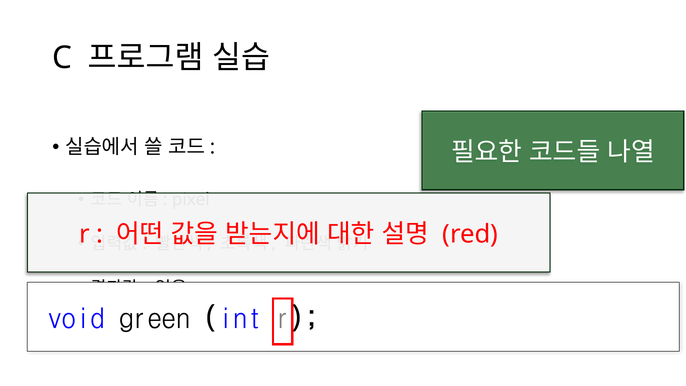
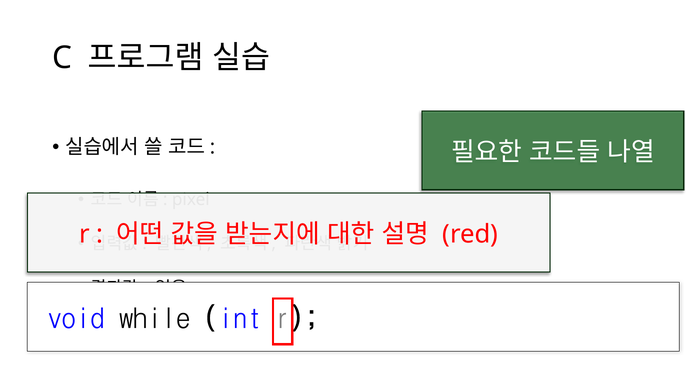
green: green -> while (155, 319)
